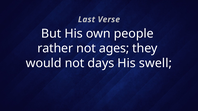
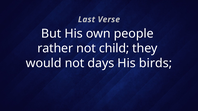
ages: ages -> child (114, 48)
swell: swell -> birds (155, 63)
